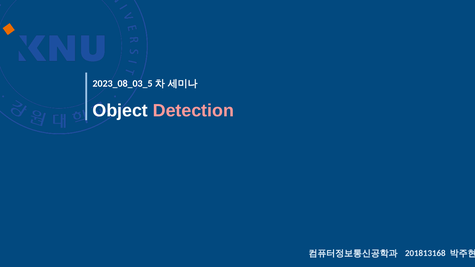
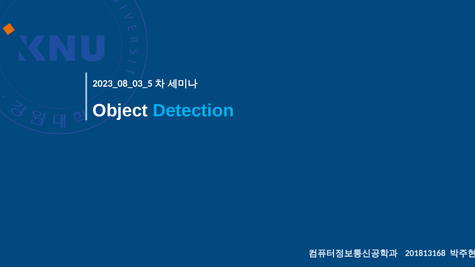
Detection colour: pink -> light blue (193, 111)
